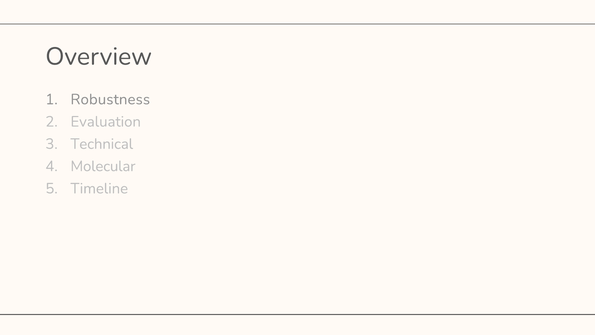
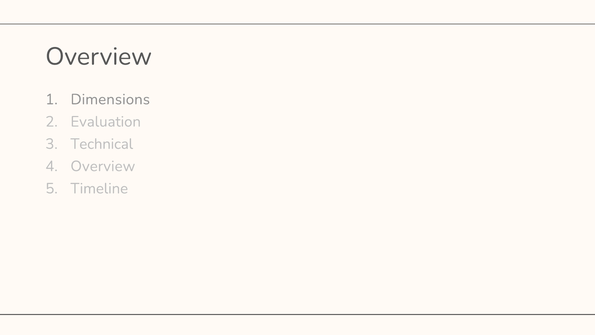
Robustness: Robustness -> Dimensions (110, 99)
Molecular: Molecular -> Overview (103, 166)
